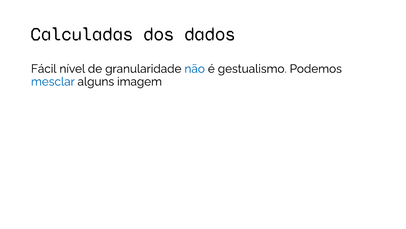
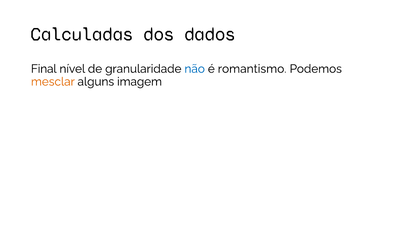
Fácil: Fácil -> Final (44, 69)
gestualismo: gestualismo -> romantismo (252, 69)
mesclar colour: blue -> orange (53, 81)
